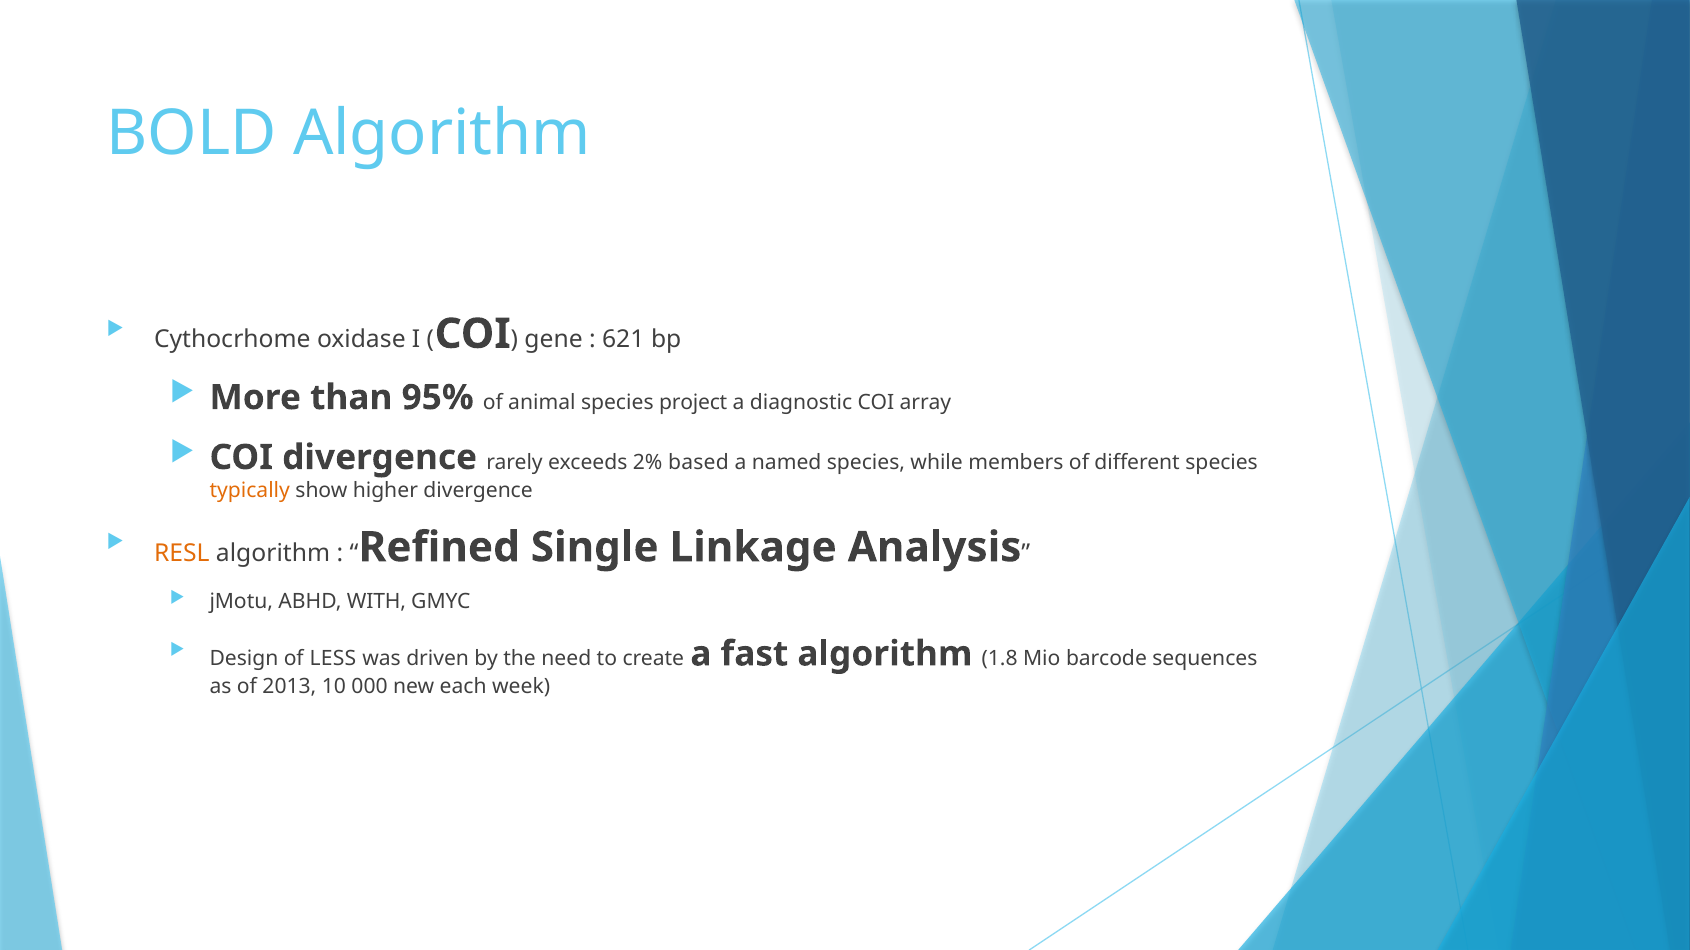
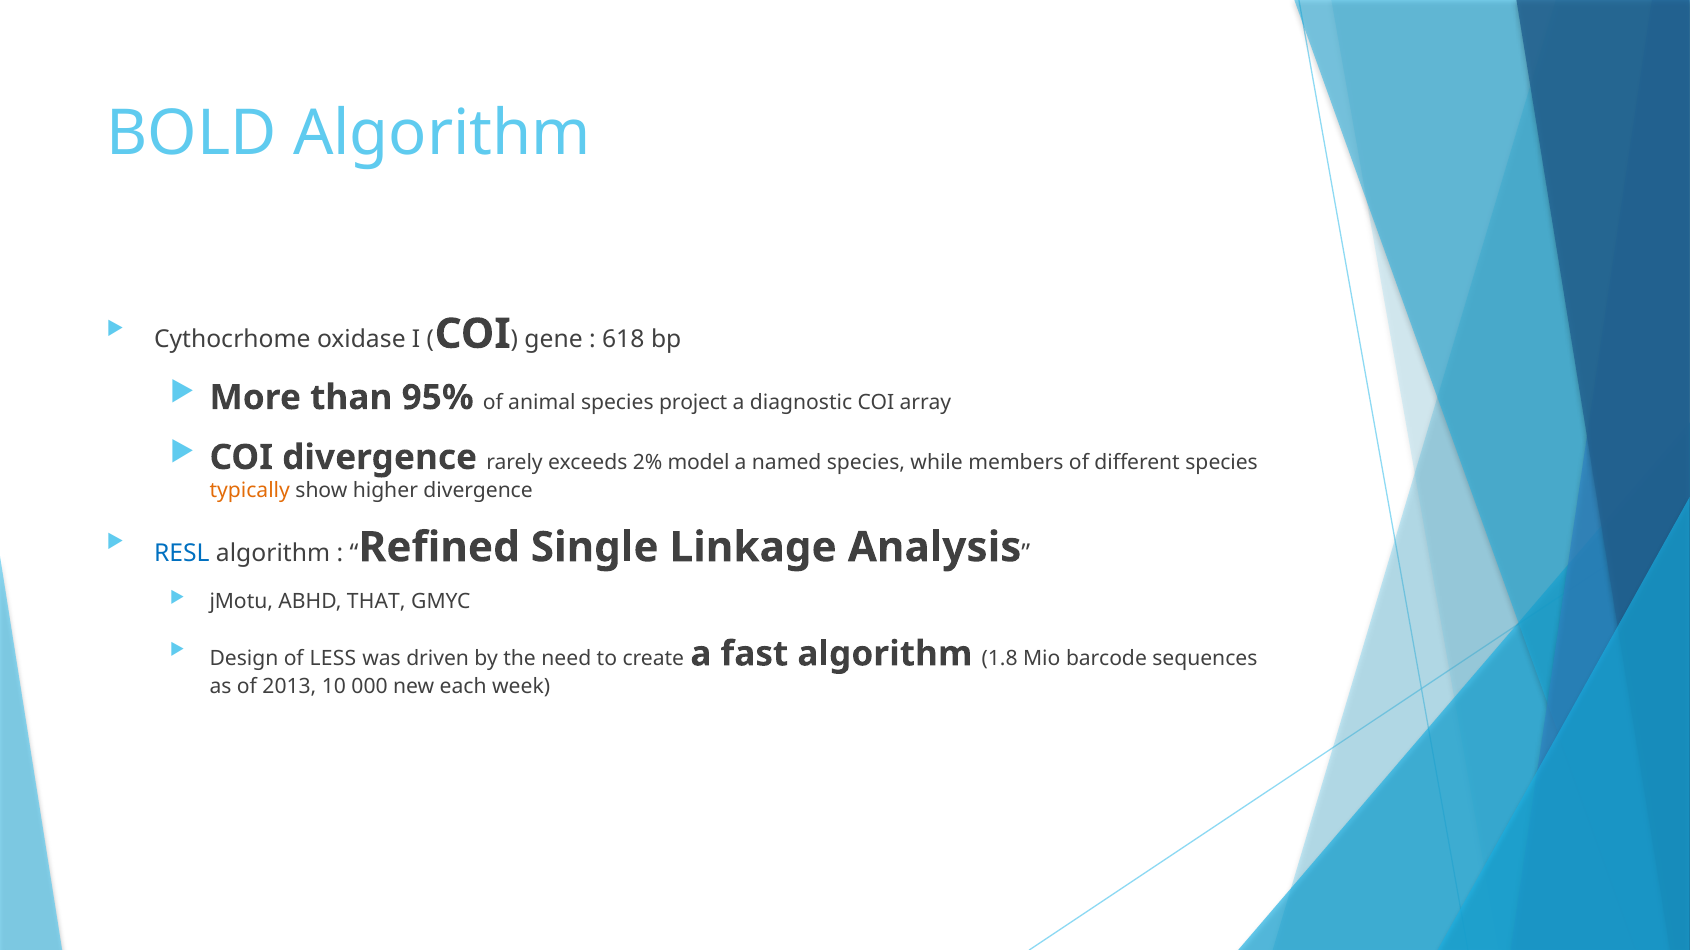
621: 621 -> 618 (623, 340)
based: based -> model (699, 462)
RESL colour: orange -> blue (182, 554)
WITH: WITH -> THAT (376, 602)
